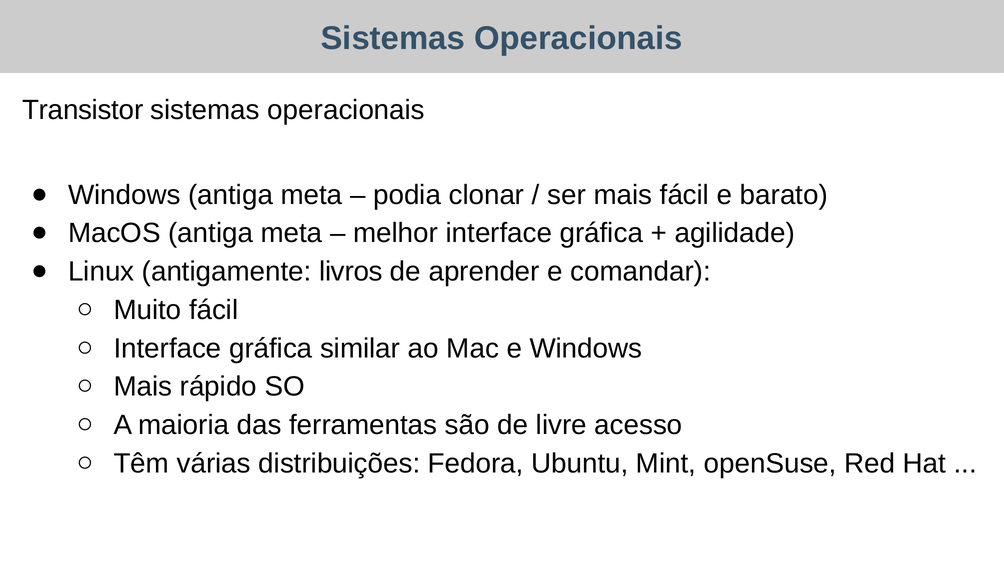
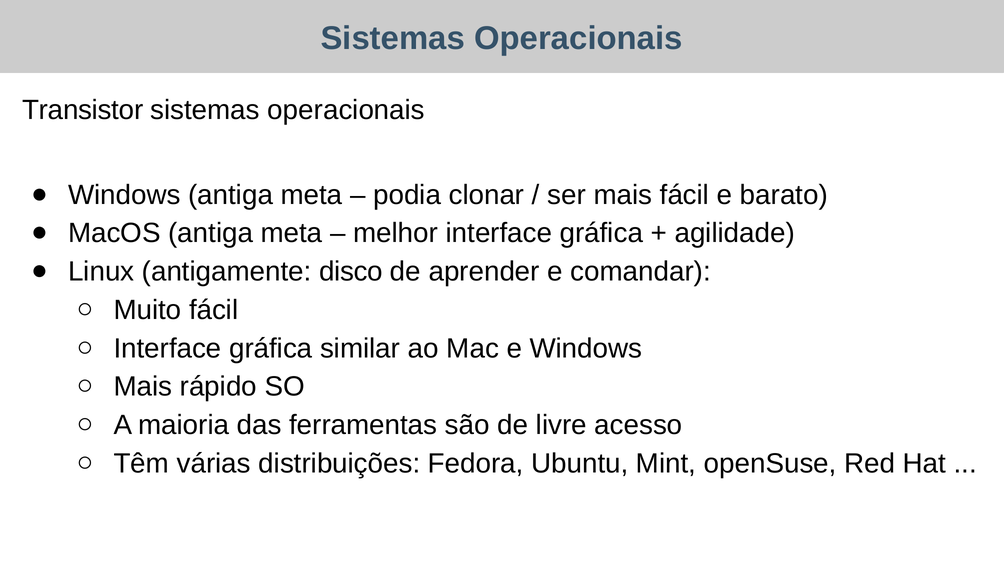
livros: livros -> disco (351, 271)
